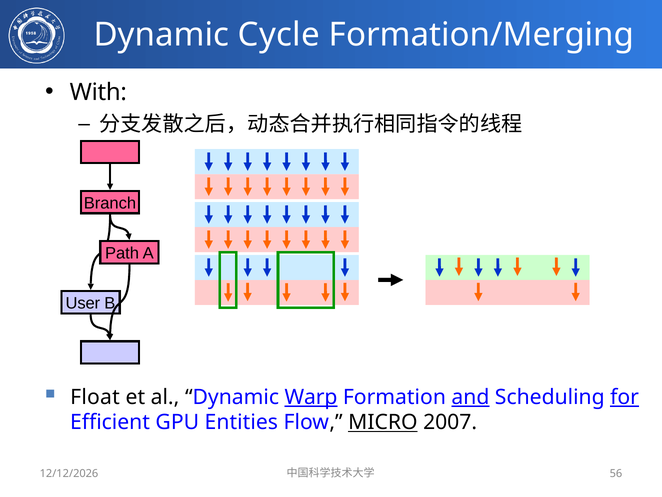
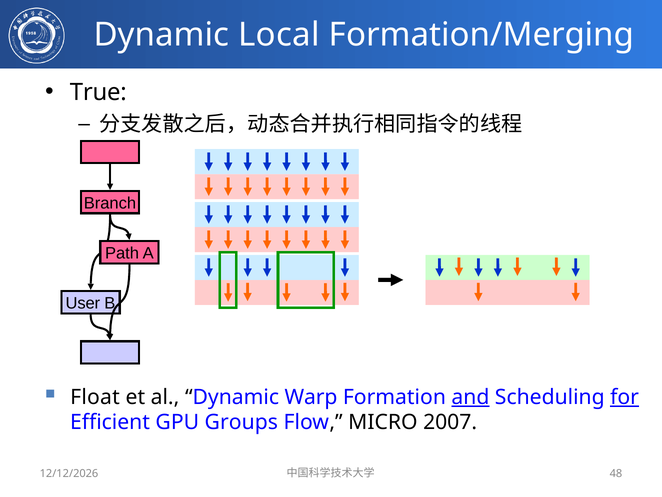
Cycle: Cycle -> Local (279, 35)
With: With -> True (98, 92)
Warp underline: present -> none (311, 397)
Entities: Entities -> Groups (241, 422)
MICRO underline: present -> none (383, 422)
56: 56 -> 48 (616, 473)
